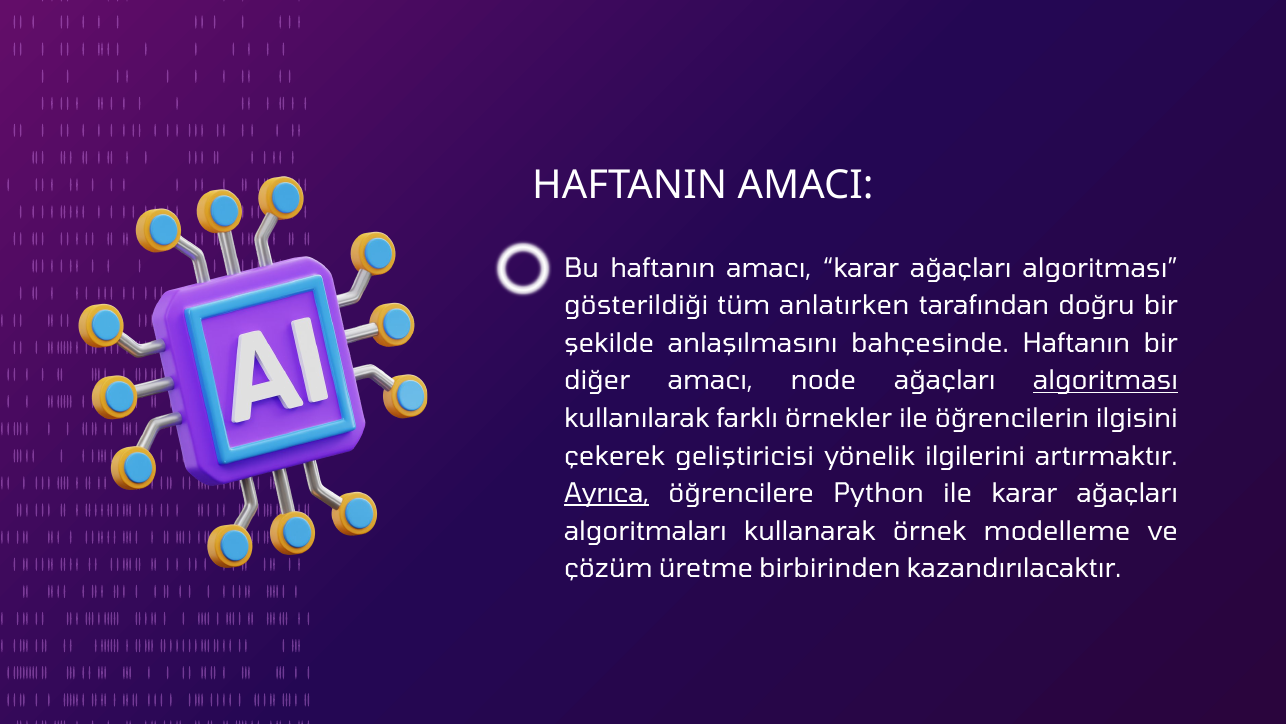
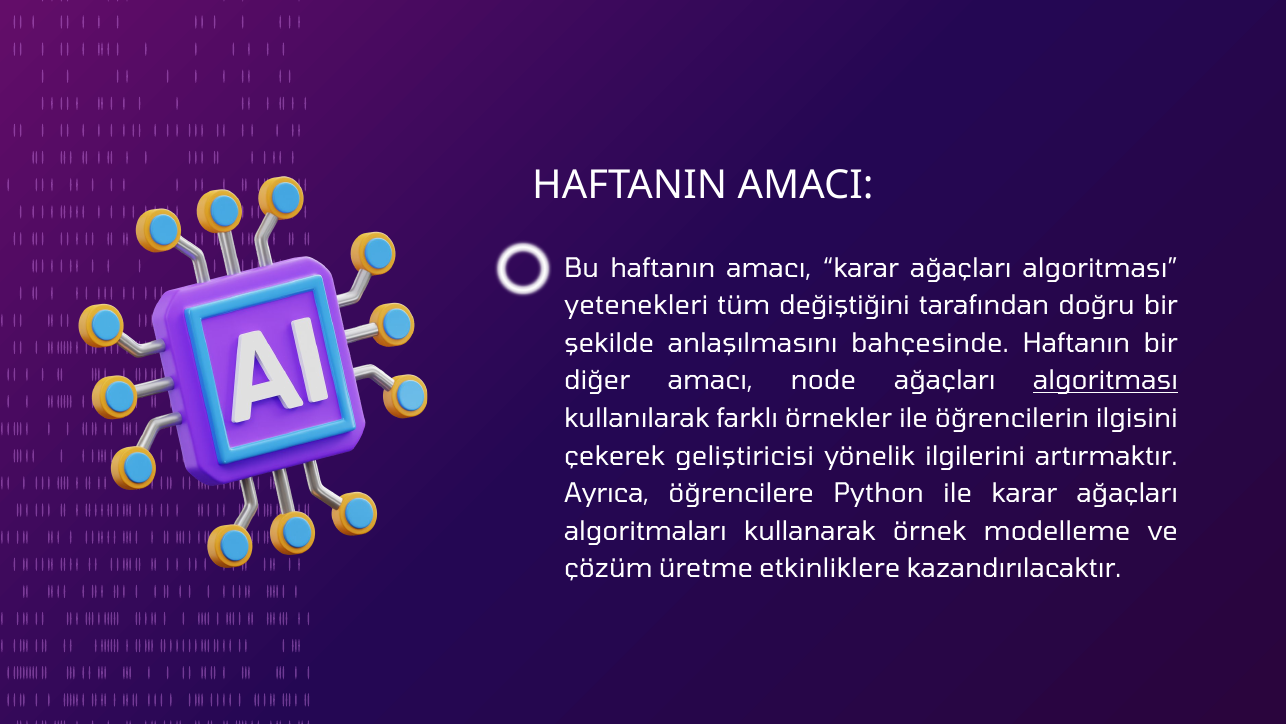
gösterildiği: gösterildiği -> yetenekleri (636, 306)
anlatırken: anlatırken -> değiştiğini (845, 306)
Ayrıca underline: present -> none (607, 493)
birbirinden: birbirinden -> etkinliklere (830, 568)
